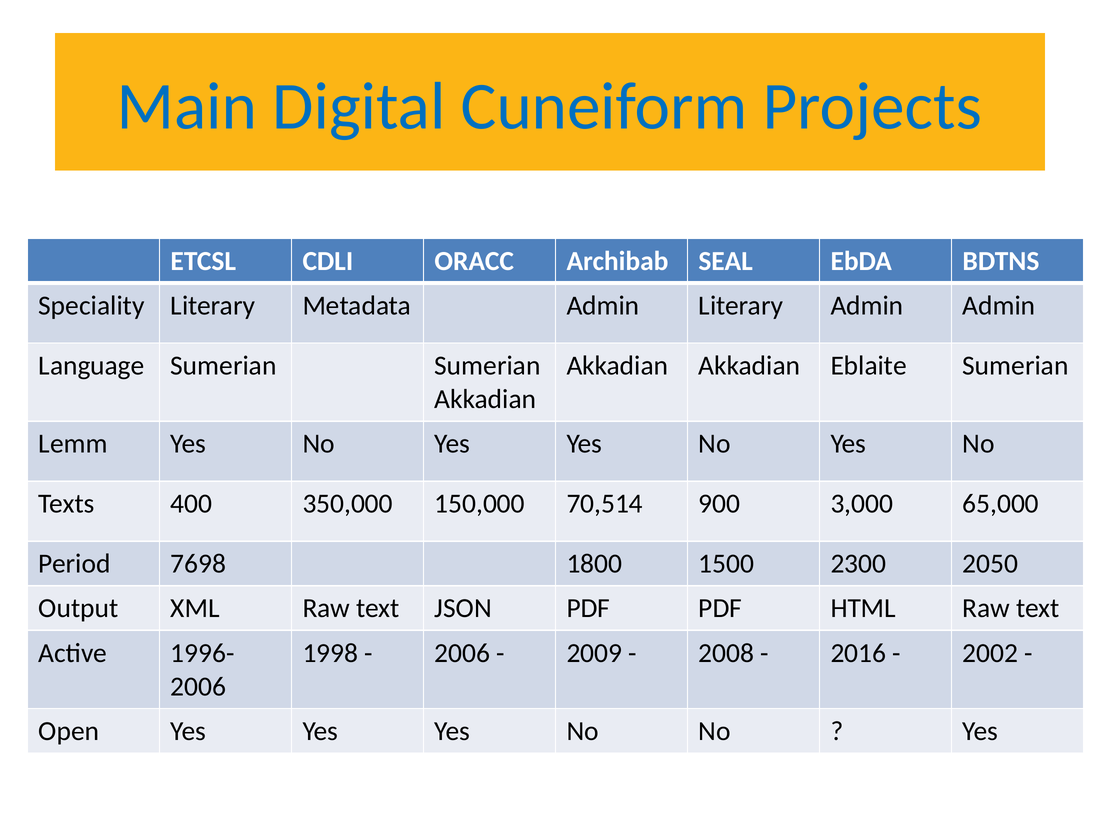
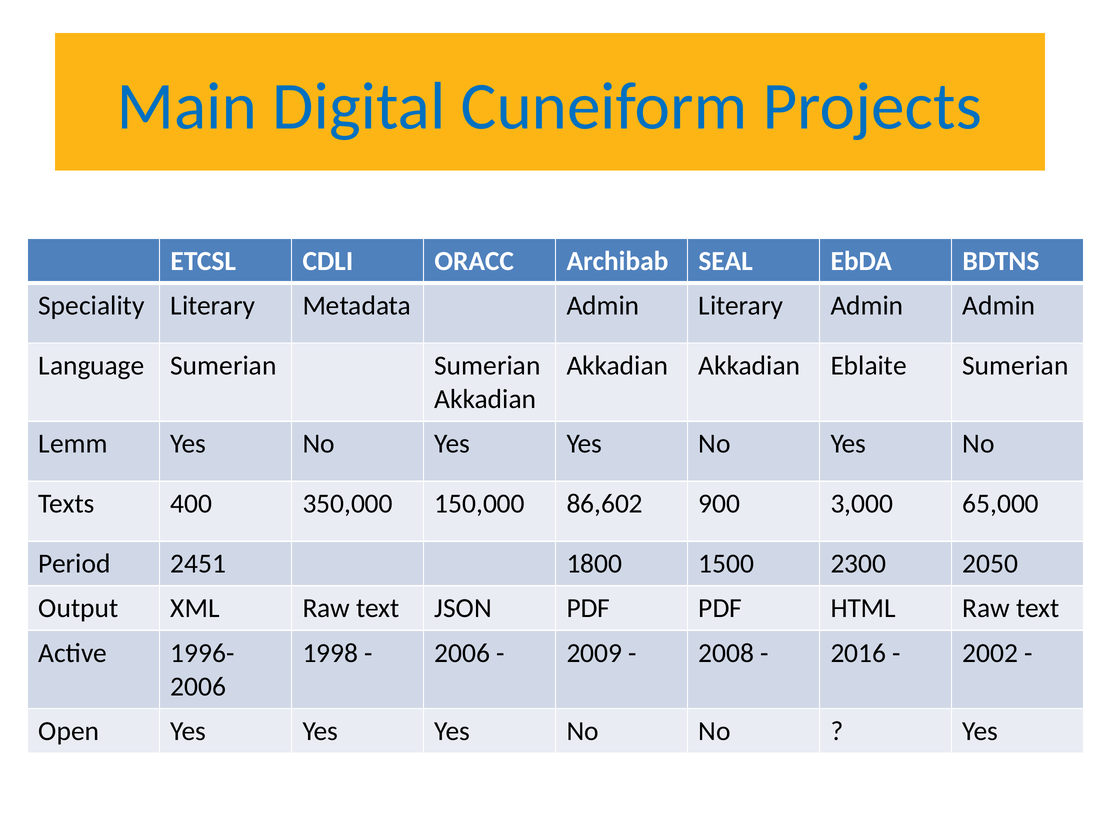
70,514: 70,514 -> 86,602 (605, 504)
7698: 7698 -> 2451 (198, 564)
